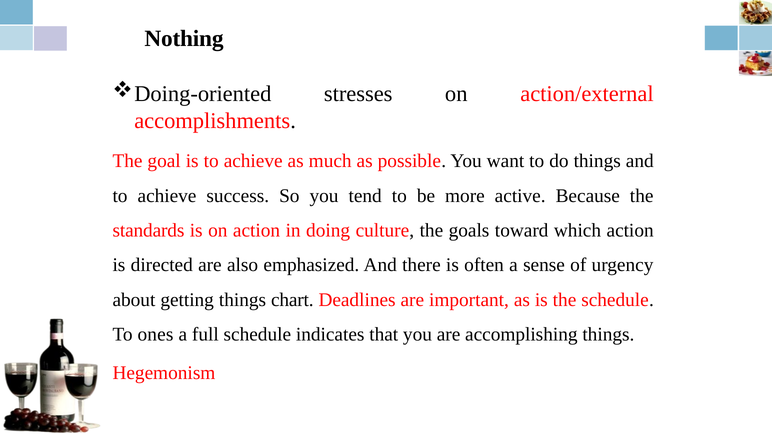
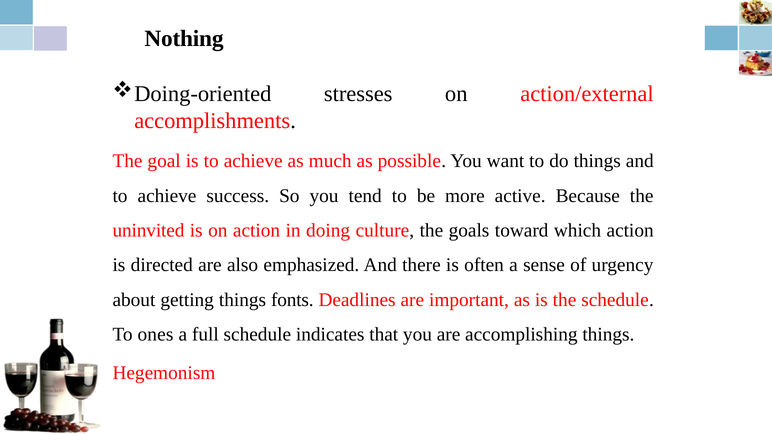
standards: standards -> uninvited (148, 231)
chart: chart -> fonts (292, 300)
